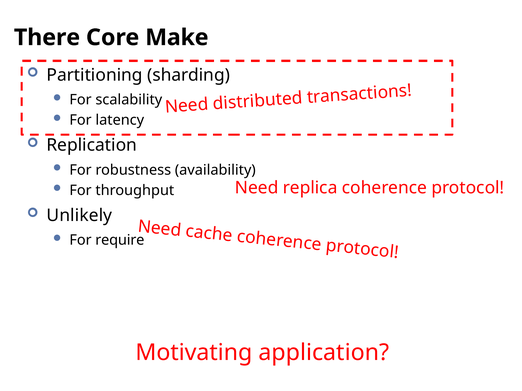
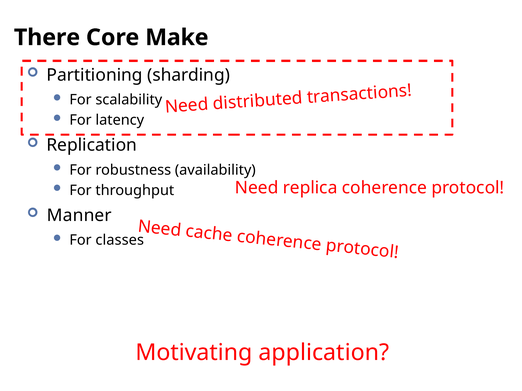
Unlikely: Unlikely -> Manner (79, 216)
require: require -> classes (120, 240)
